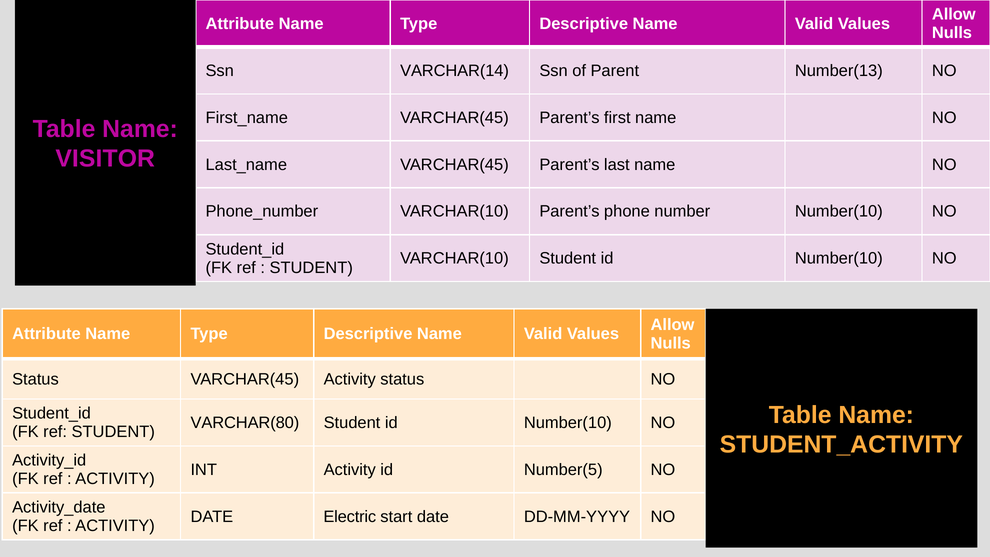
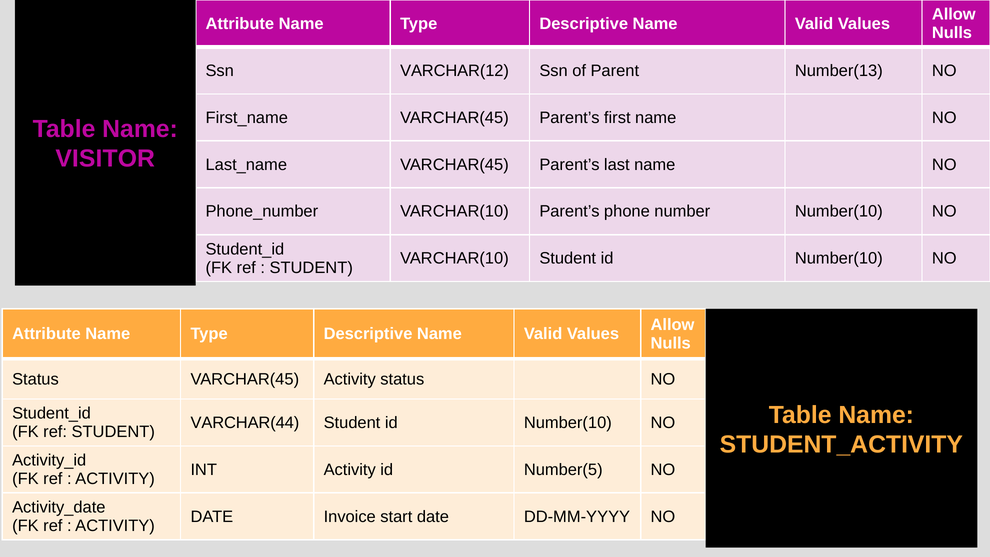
VARCHAR(14: VARCHAR(14 -> VARCHAR(12 (455, 71)
VARCHAR(80: VARCHAR(80 -> VARCHAR(44 (245, 423)
Electric: Electric -> Invoice (350, 516)
